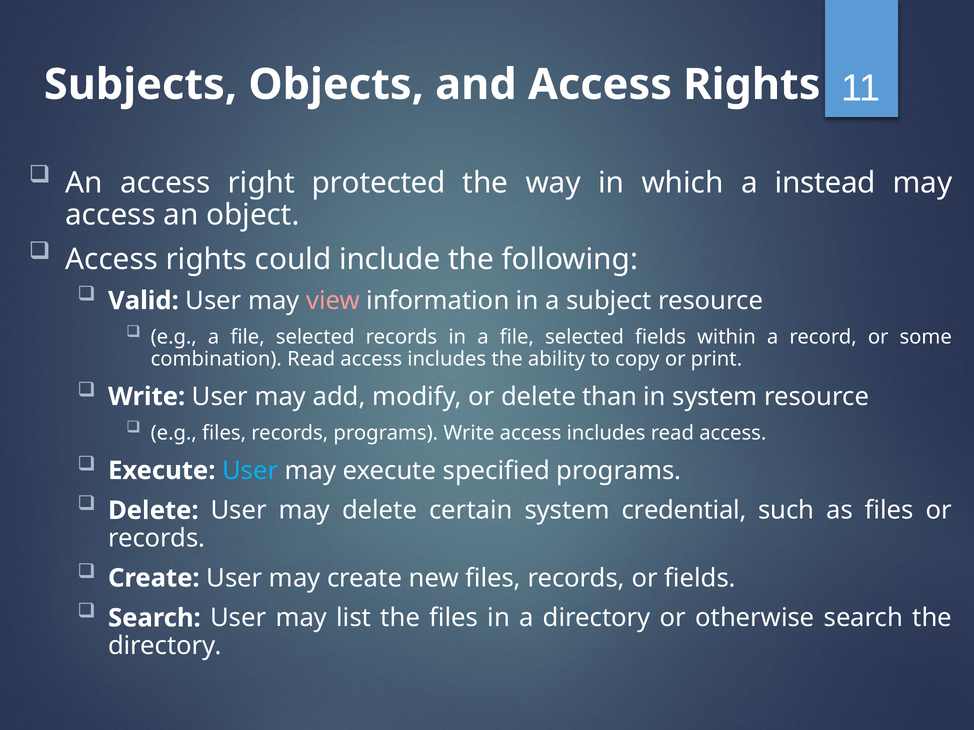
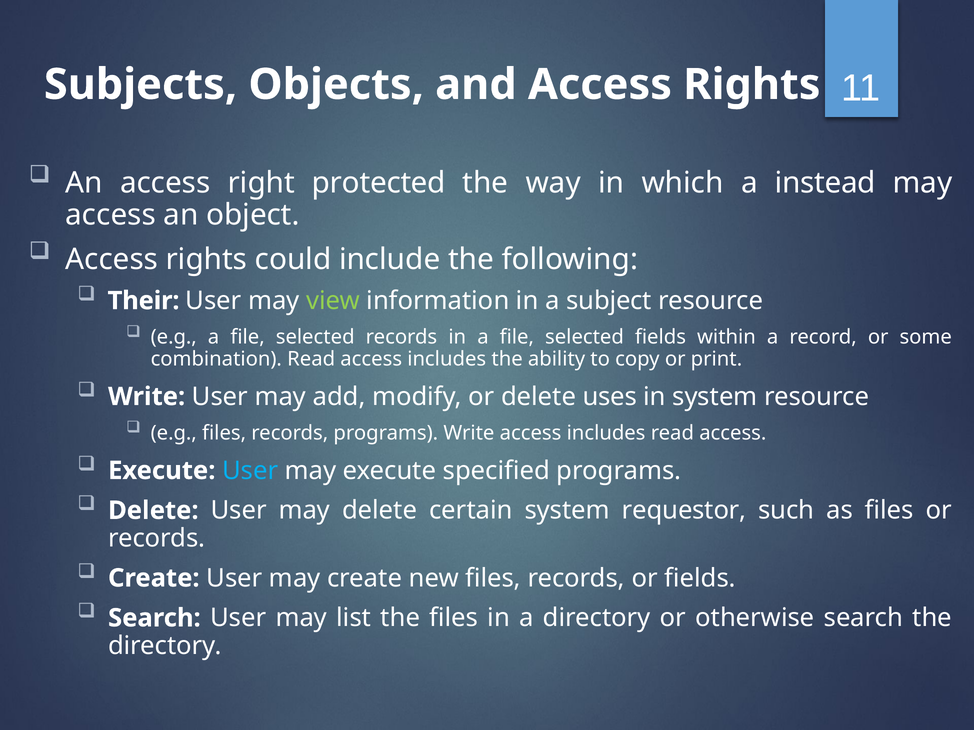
Valid: Valid -> Their (144, 301)
view colour: pink -> light green (333, 301)
than: than -> uses (610, 397)
credential: credential -> requestor (684, 511)
